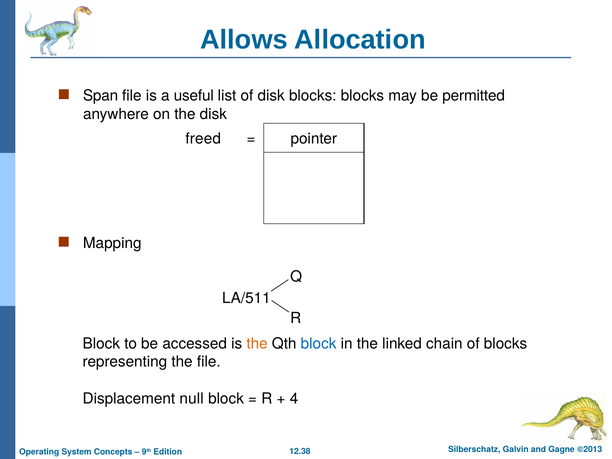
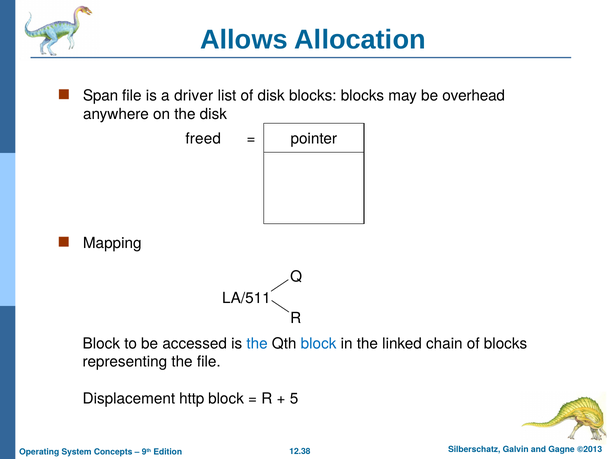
useful: useful -> driver (194, 96)
permitted: permitted -> overhead (474, 96)
the colour: orange -> blue (257, 344)
null: null -> http (192, 399)
4: 4 -> 5 (294, 399)
